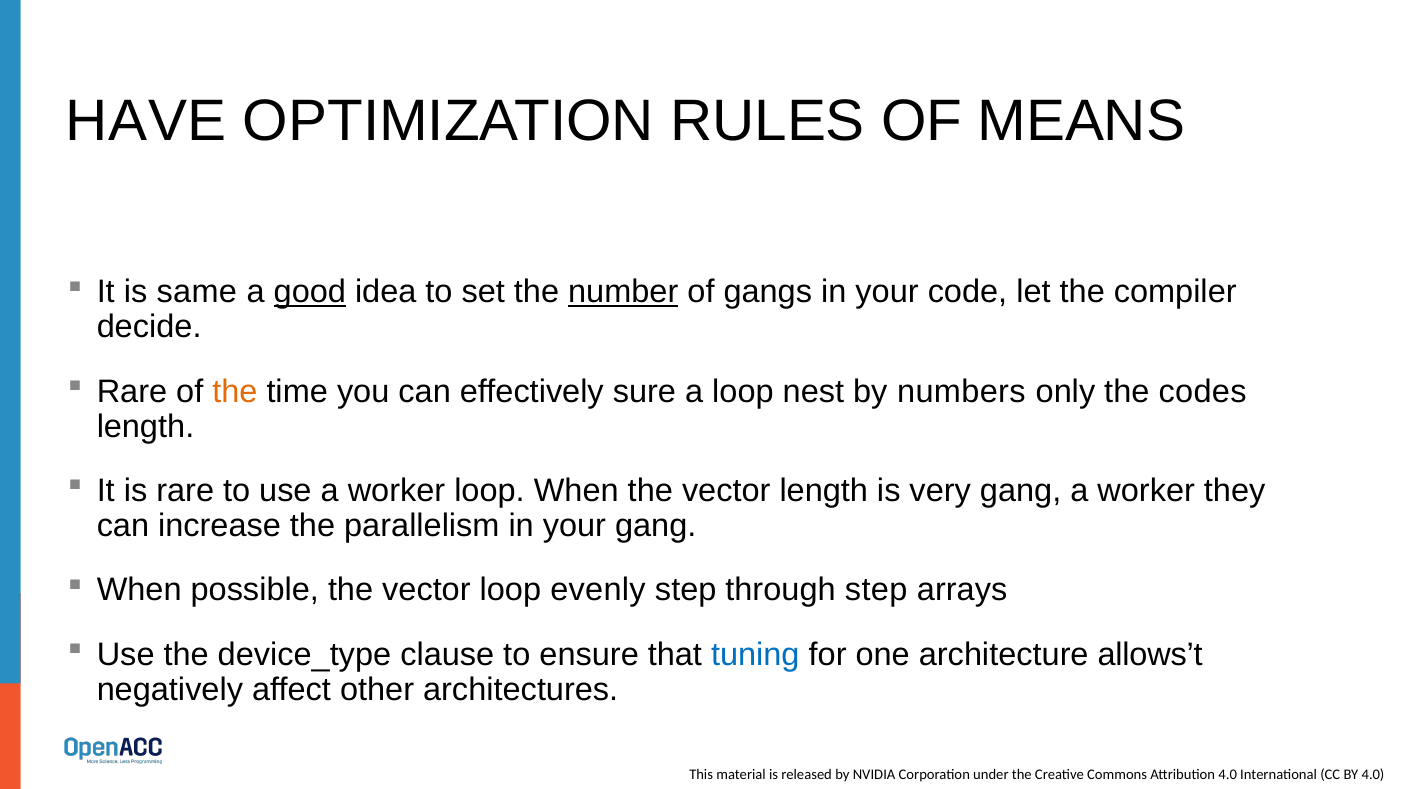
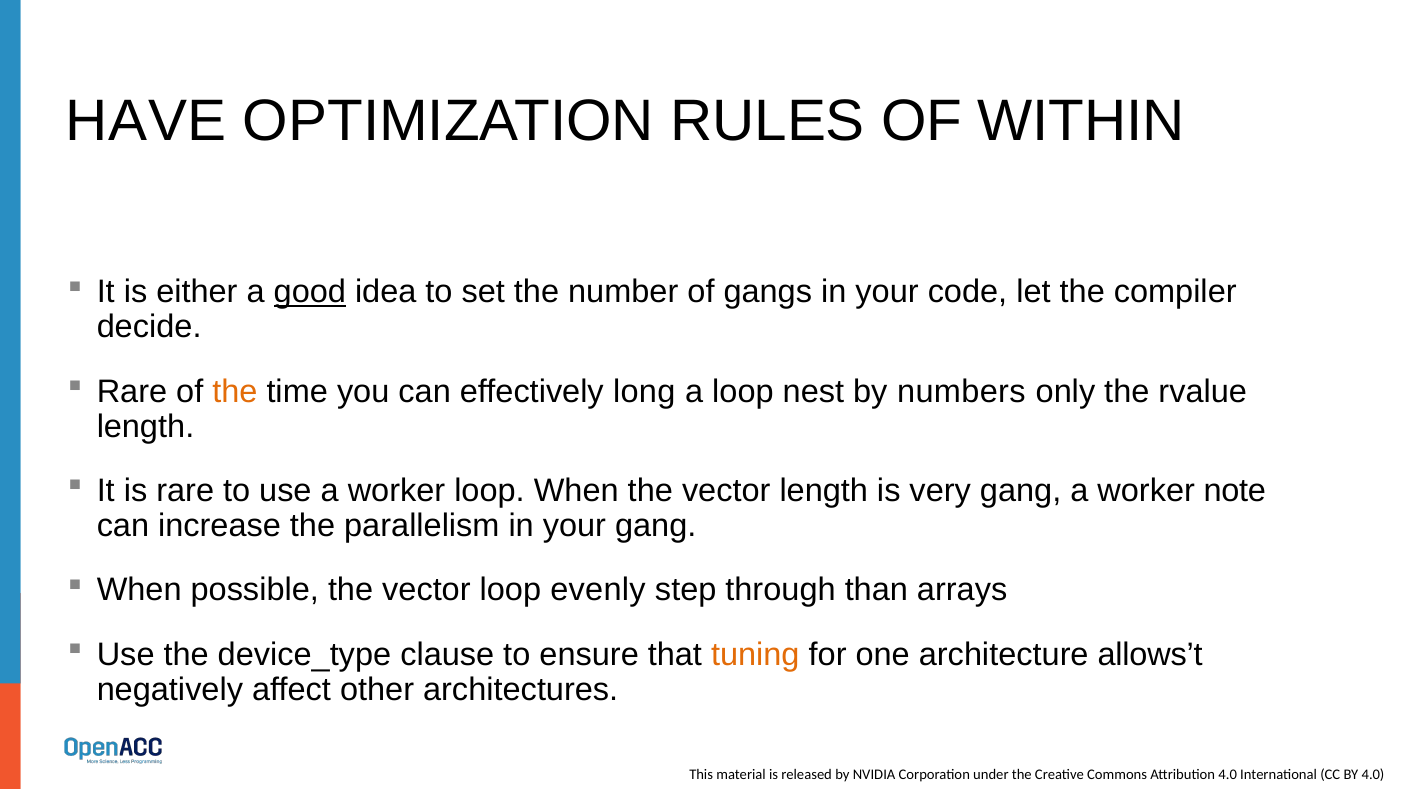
MEANS: MEANS -> WITHIN (1081, 121)
same: same -> either (197, 292)
number underline: present -> none (623, 292)
sure: sure -> long (644, 392)
codes: codes -> rvalue (1203, 392)
they: they -> note (1235, 491)
through step: step -> than (876, 590)
tuning colour: blue -> orange (755, 655)
